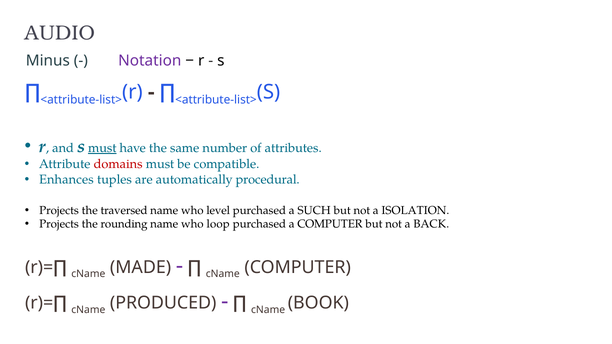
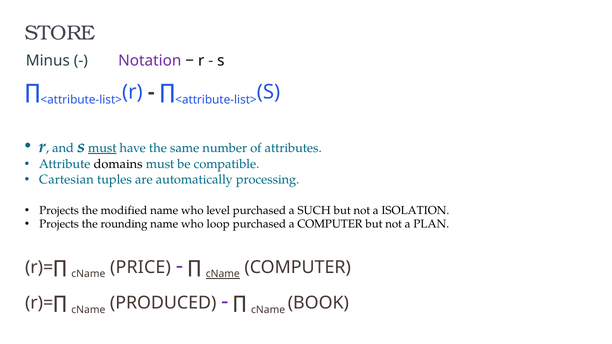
AUDIO: AUDIO -> STORE (60, 33)
domains colour: red -> black (118, 164)
Enhances: Enhances -> Cartesian (66, 180)
procedural: procedural -> processing (268, 180)
traversed: traversed -> modified (124, 210)
BACK: BACK -> PLAN (431, 224)
MADE: MADE -> PRICE (140, 267)
cName underline: none -> present (223, 274)
